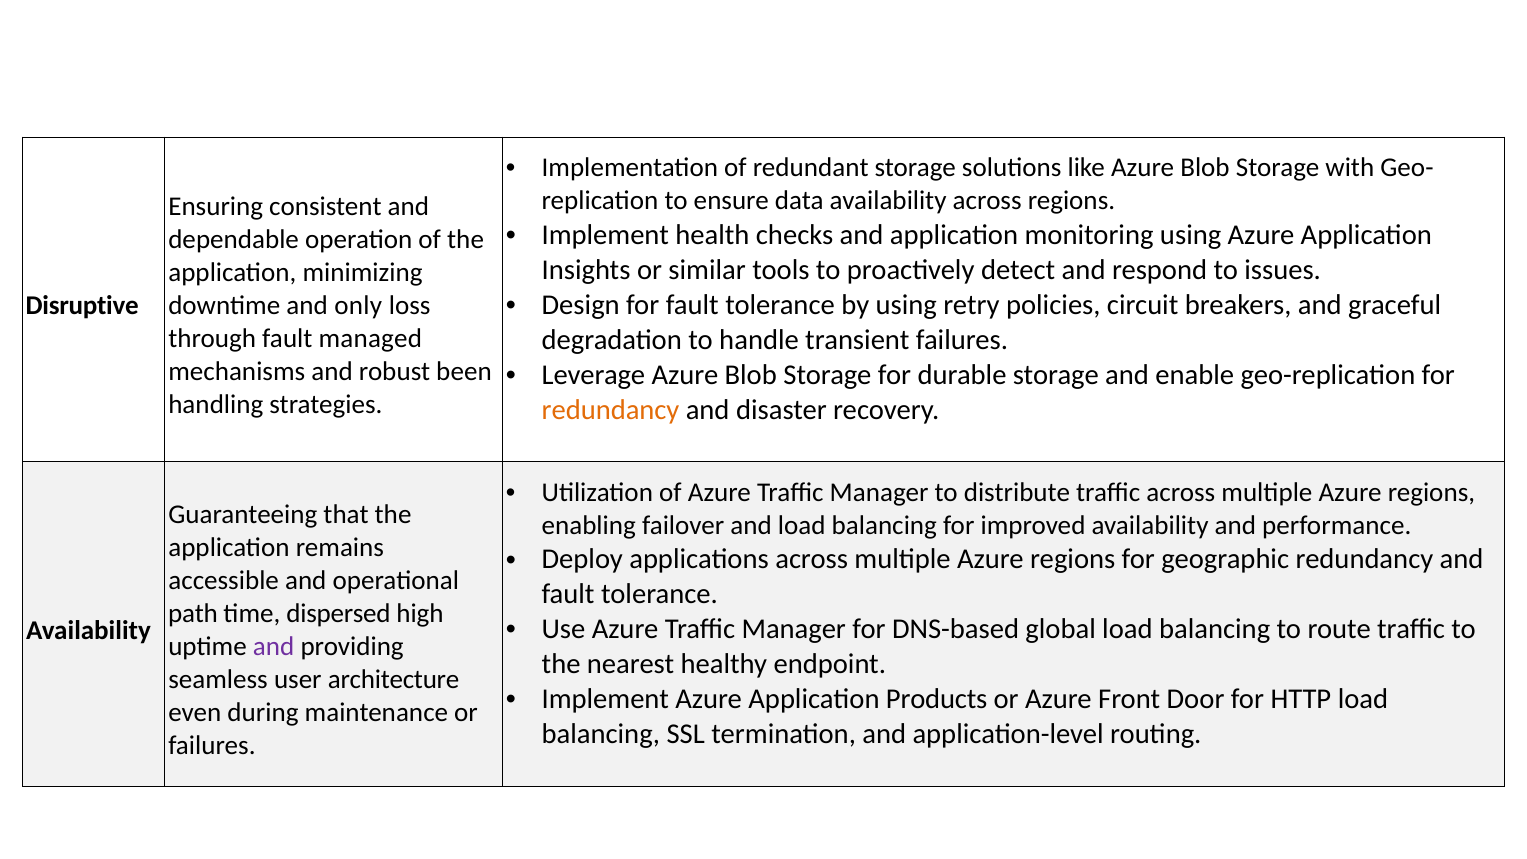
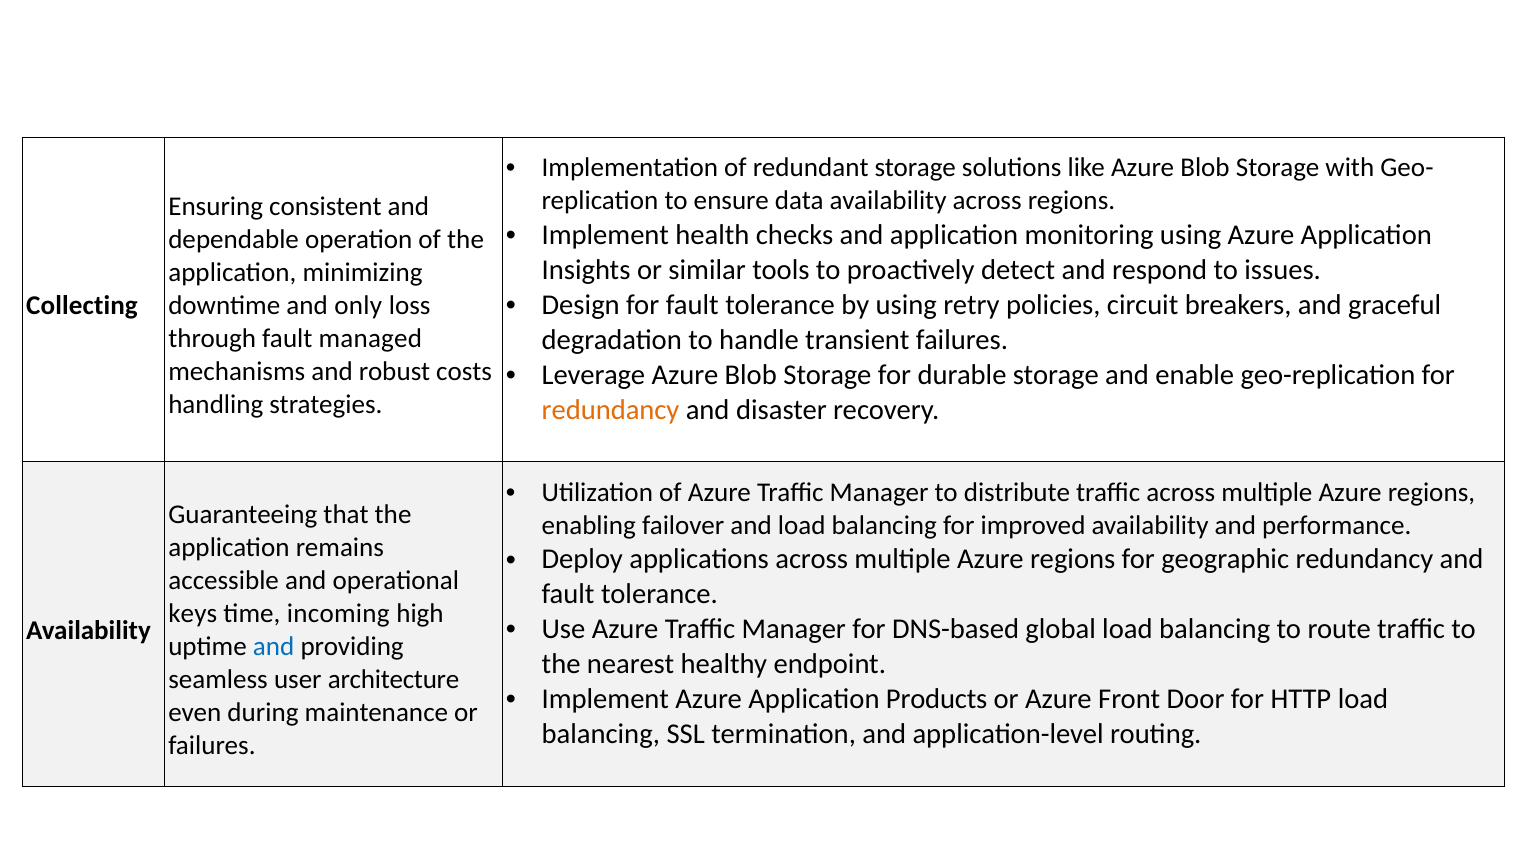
Disruptive: Disruptive -> Collecting (82, 306)
been: been -> costs (464, 372)
path: path -> keys (193, 614)
dispersed: dispersed -> incoming (338, 614)
and colour: purple -> blue (274, 647)
